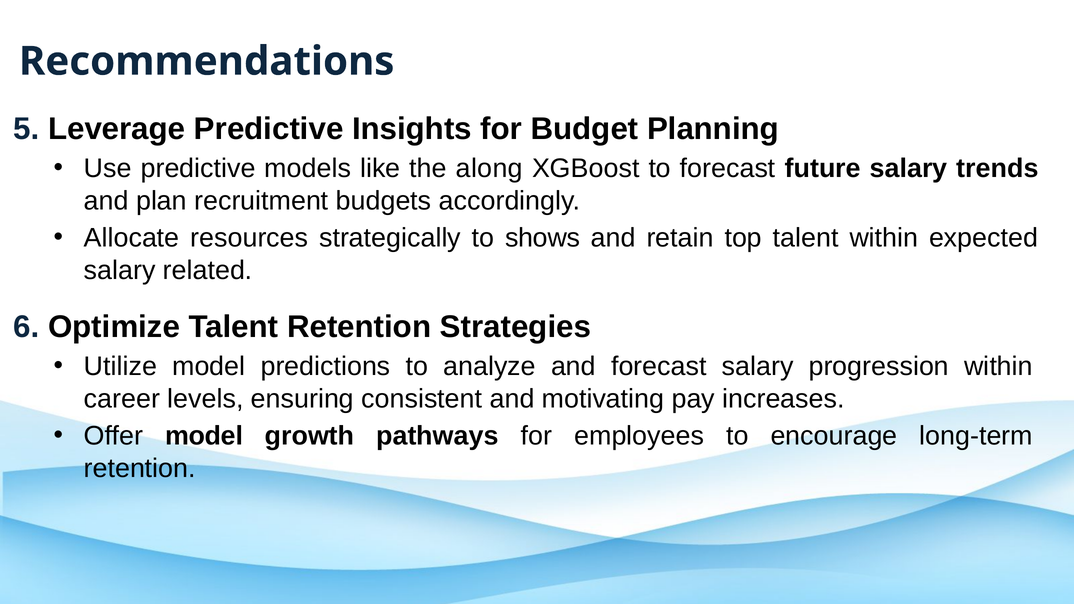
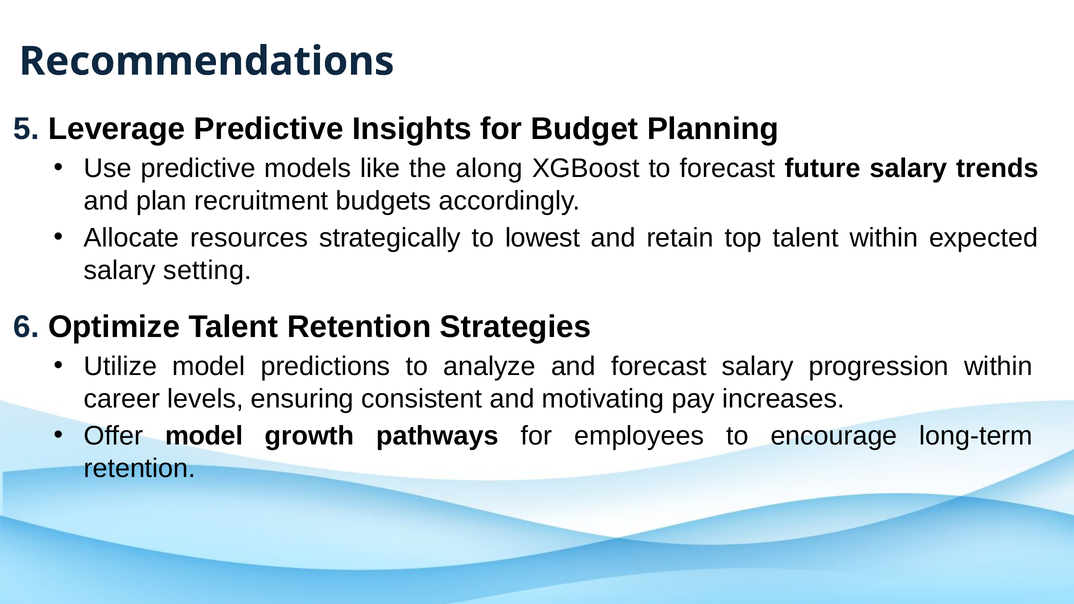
shows: shows -> lowest (543, 238)
related: related -> setting (208, 270)
